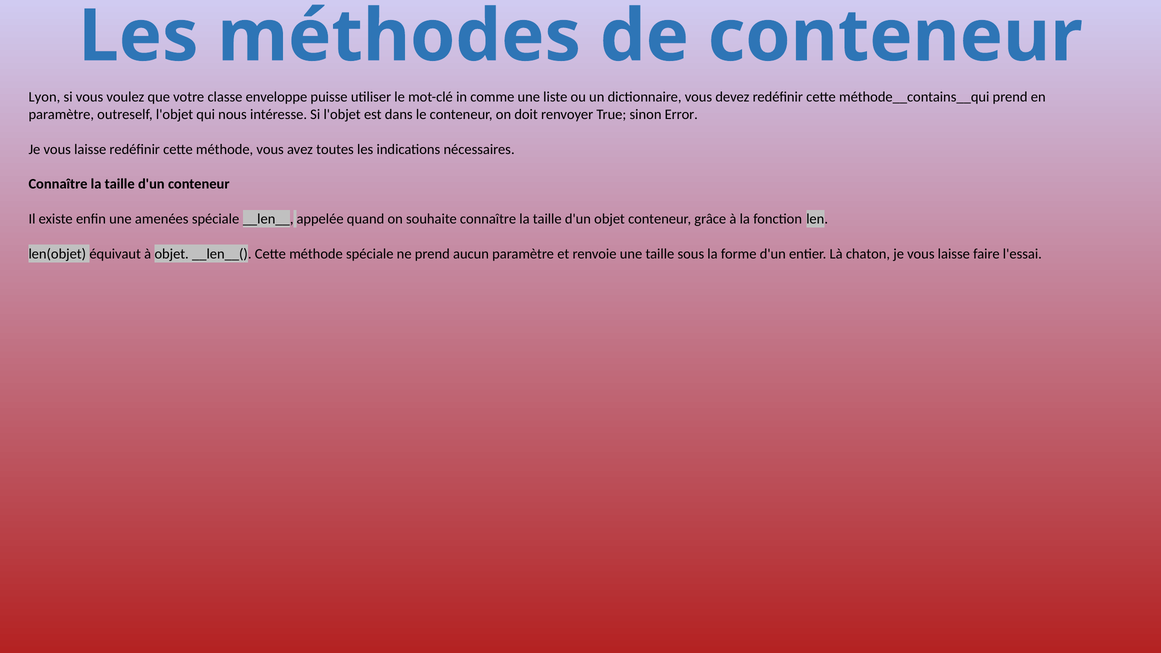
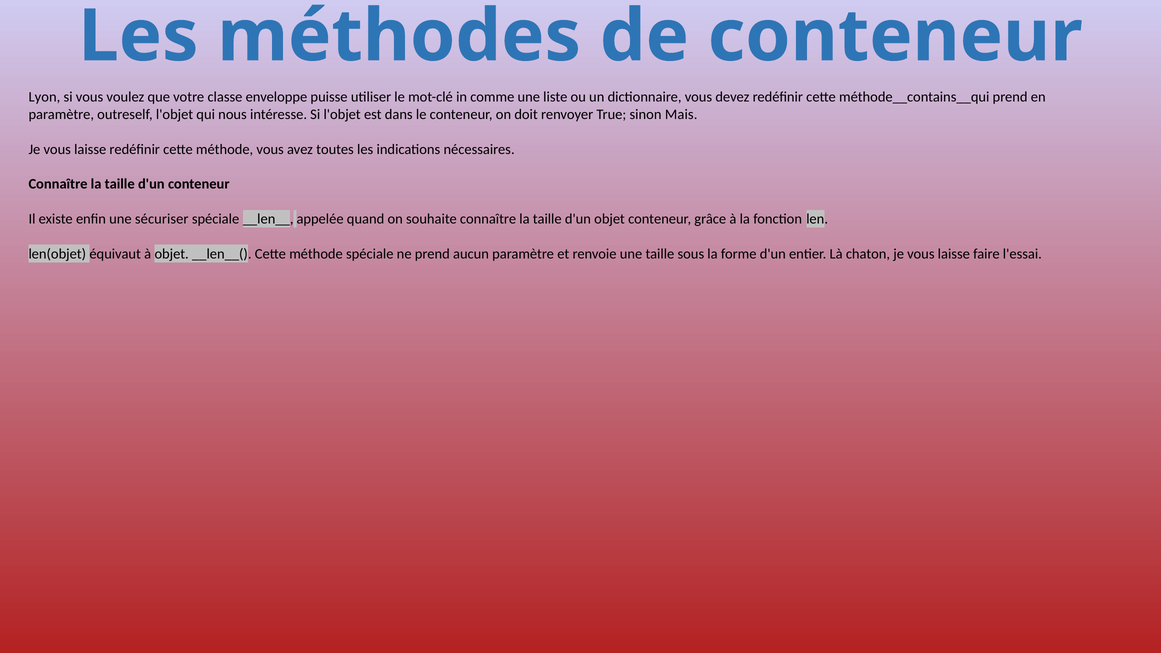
Error: Error -> Mais (681, 114)
amenées: amenées -> sécuriser (162, 219)
